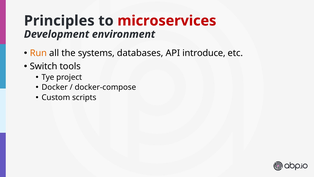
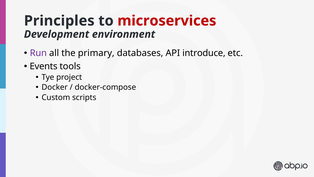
Run colour: orange -> purple (38, 53)
systems: systems -> primary (96, 53)
Switch: Switch -> Events (44, 66)
